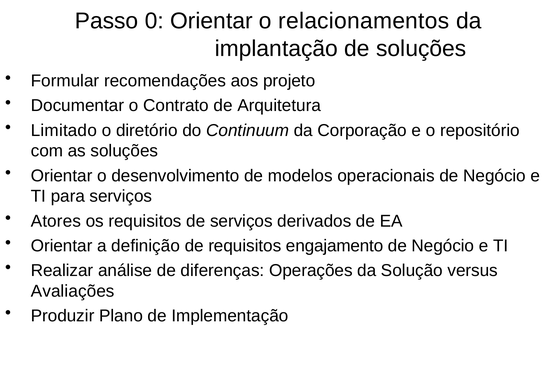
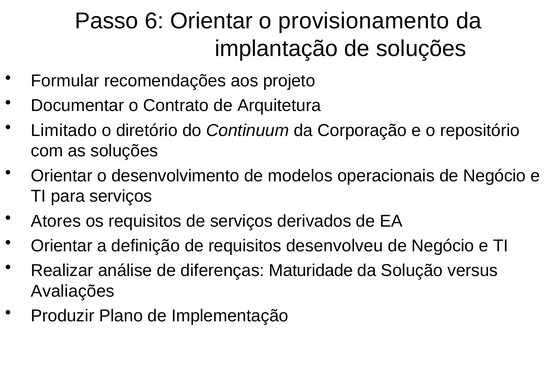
0: 0 -> 6 (154, 21)
relacionamentos: relacionamentos -> provisionamento (364, 21)
engajamento: engajamento -> desenvolveu (335, 246)
Operações: Operações -> Maturidade (311, 270)
